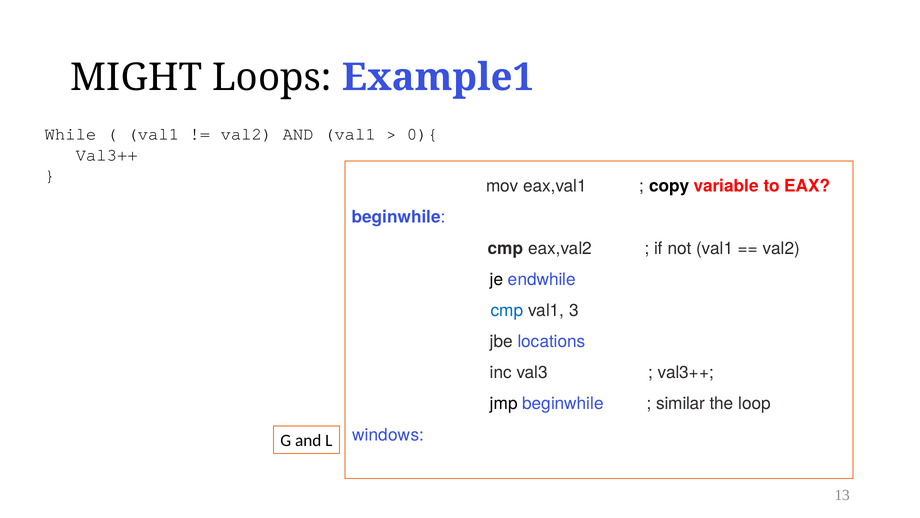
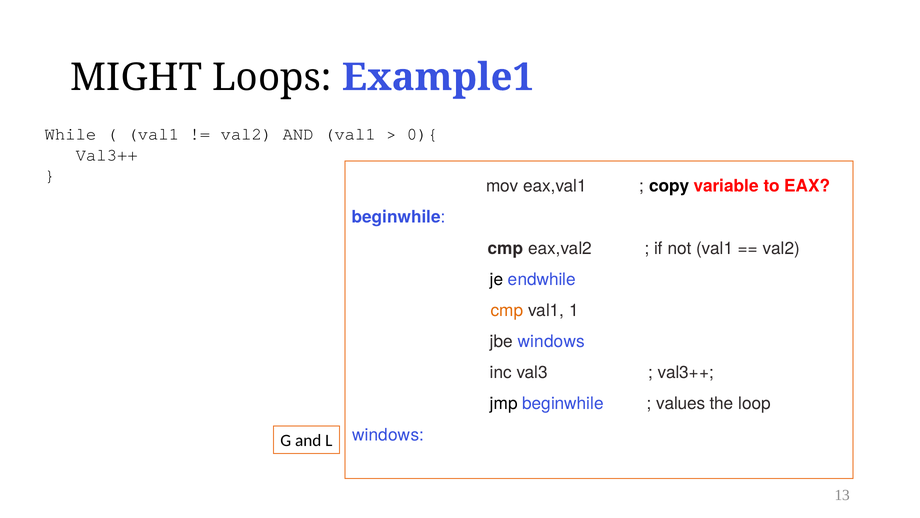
cmp colour: blue -> orange (507, 310)
3: 3 -> 1 (574, 310)
jbe locations: locations -> windows (551, 341)
similar: similar -> values (681, 403)
